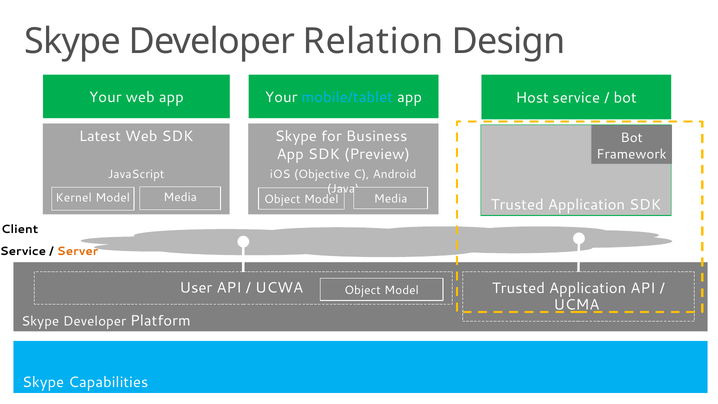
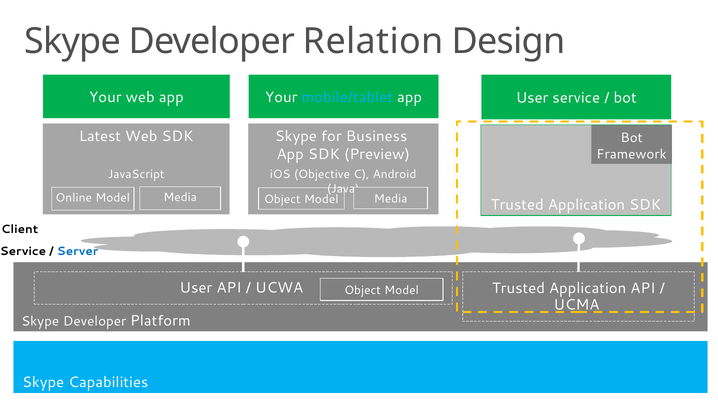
Host: Host -> User (532, 98)
Kernel: Kernel -> Online (74, 198)
Server colour: orange -> blue (78, 251)
